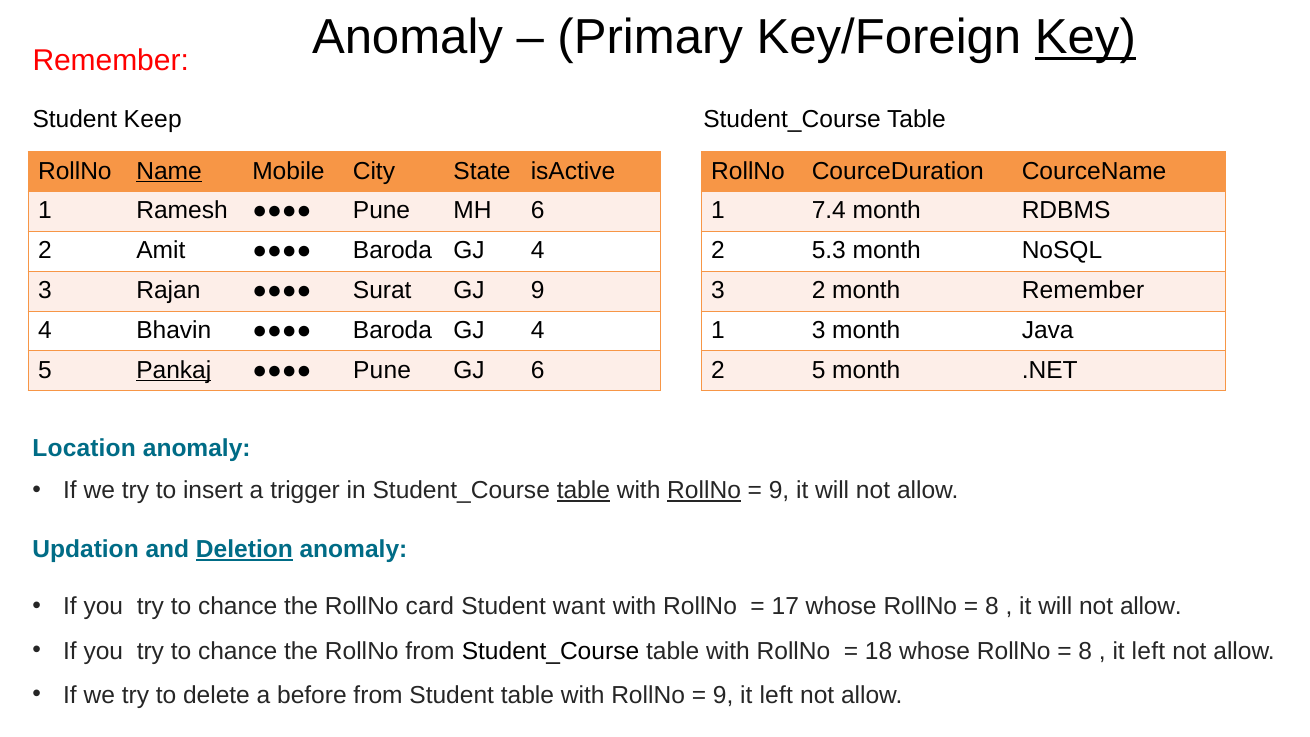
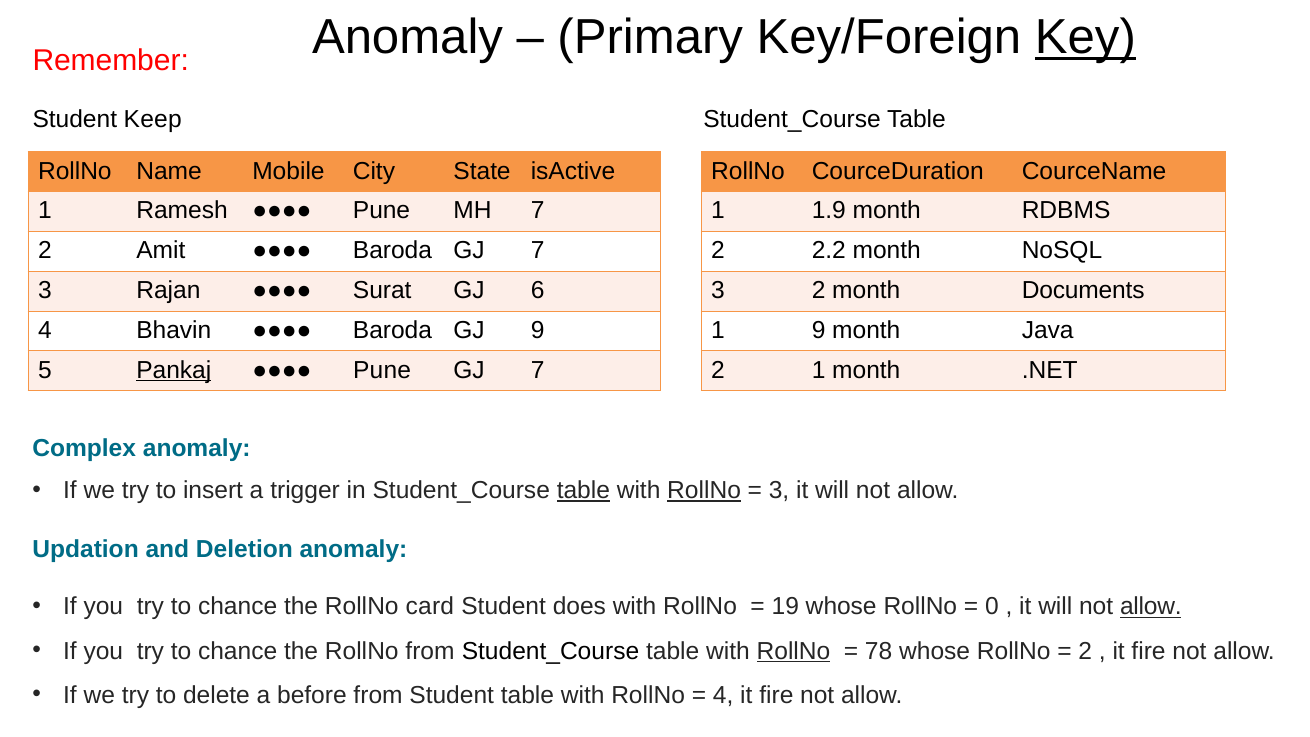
Name underline: present -> none (169, 171)
MH 6: 6 -> 7 (538, 211)
7.4: 7.4 -> 1.9 (829, 211)
4: 4 -> 7 (538, 251)
5.3: 5.3 -> 2.2 (829, 251)
GJ 9: 9 -> 6 (538, 290)
month Remember: Remember -> Documents (1083, 290)
4: 4 -> 9 (538, 330)
1 3: 3 -> 9 (819, 330)
6: 6 -> 7 (538, 370)
2 5: 5 -> 1 (819, 370)
Location: Location -> Complex (84, 448)
9: 9 -> 3 (779, 490)
Deletion underline: present -> none (244, 549)
want: want -> does (579, 607)
17: 17 -> 19 (785, 607)
8: 8 -> 0 (992, 607)
allow underline: none -> present (1151, 607)
RollNo underline: none -> present (793, 651)
18: 18 -> 78 (879, 651)
8: 8 -> 2 (1085, 651)
left: left -> fire (1149, 651)
9: 9 -> 4 (723, 695)
left: left -> fire (776, 695)
